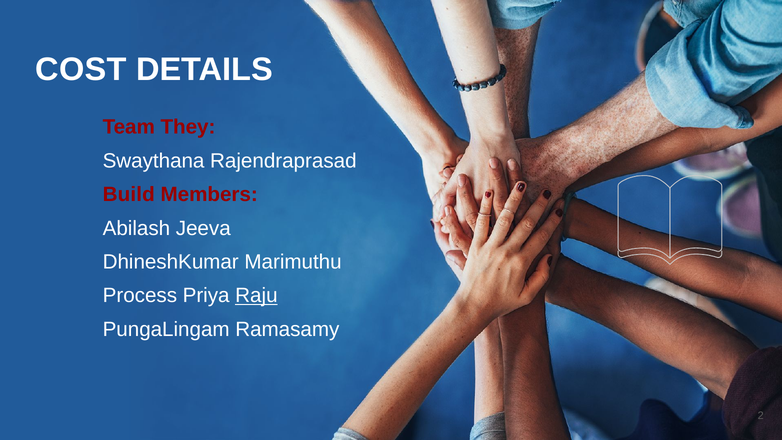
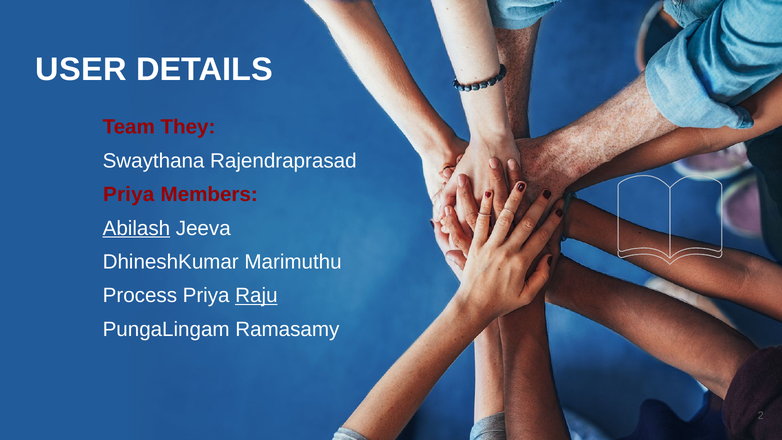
COST: COST -> USER (81, 69)
Build: Build -> Priya (129, 194)
Abilash underline: none -> present (136, 228)
